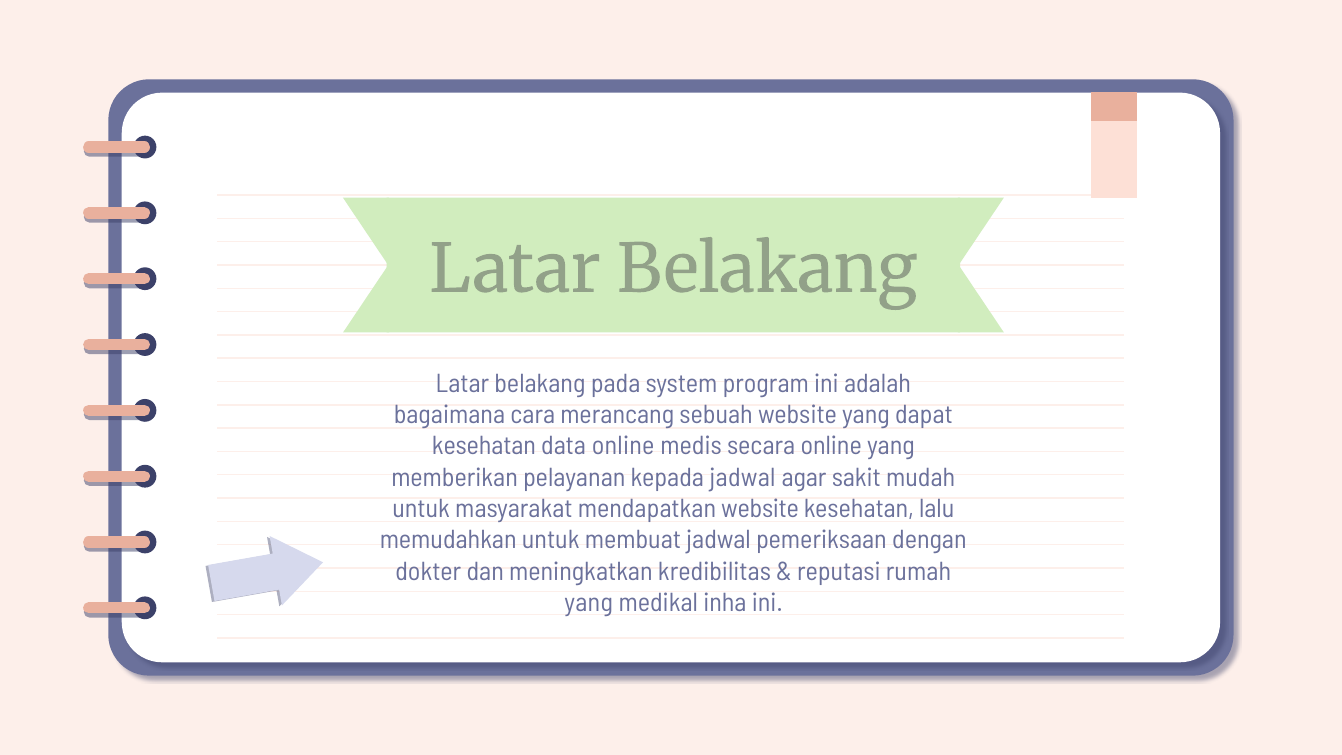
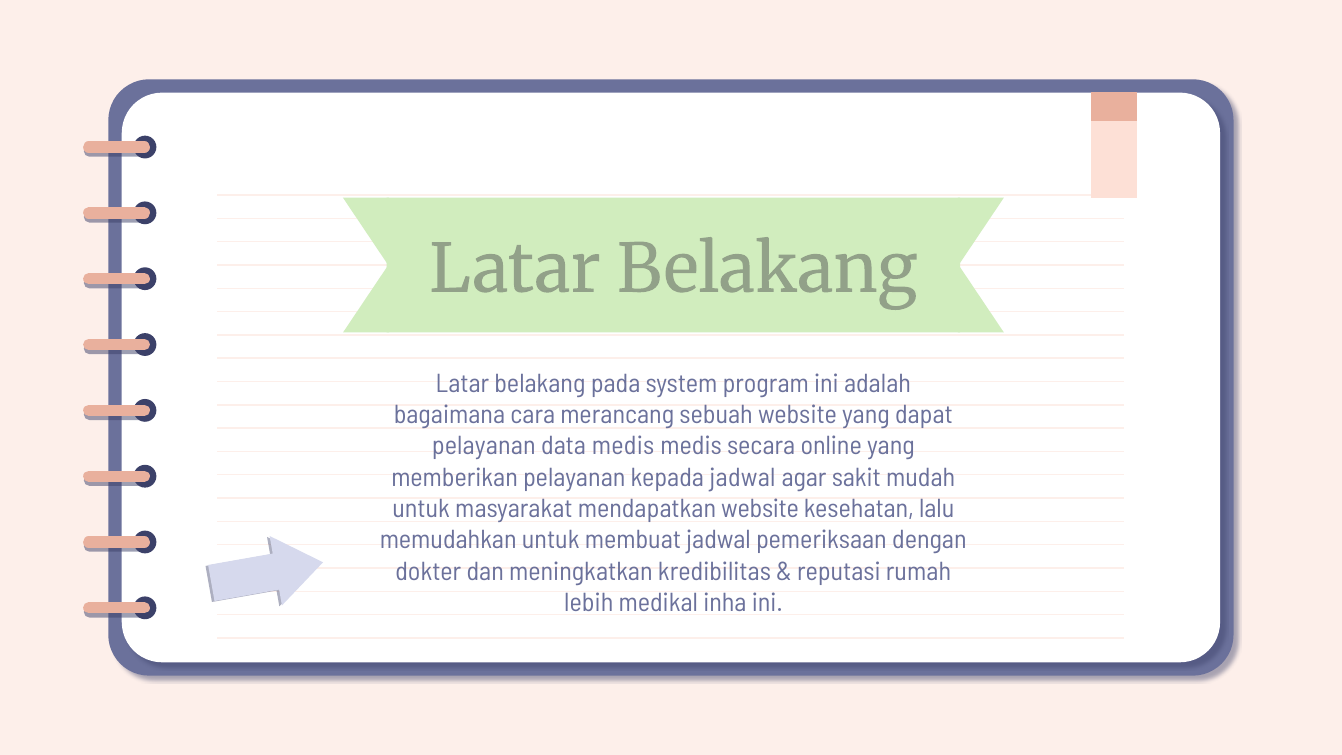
kesehatan: kesehatan -> pelayanan (484, 446)
data online: online -> medis (623, 446)
yang: yang -> lebih (589, 603)
